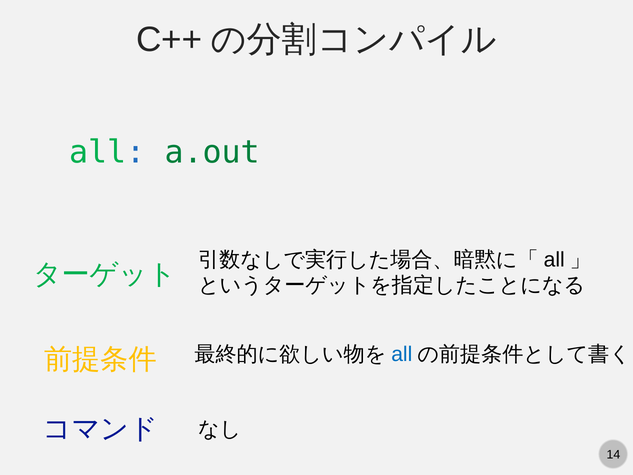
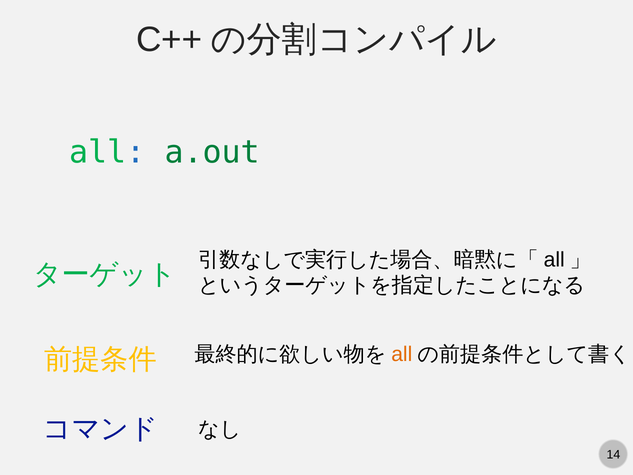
all colour: blue -> orange (402, 354)
